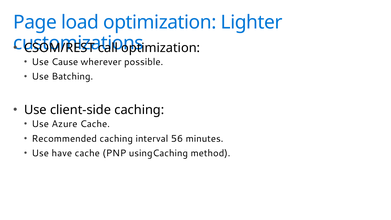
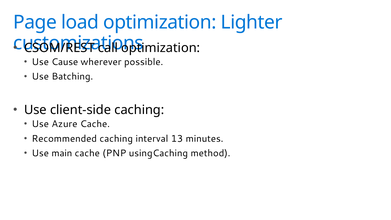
56: 56 -> 13 (177, 139)
have: have -> main (62, 153)
